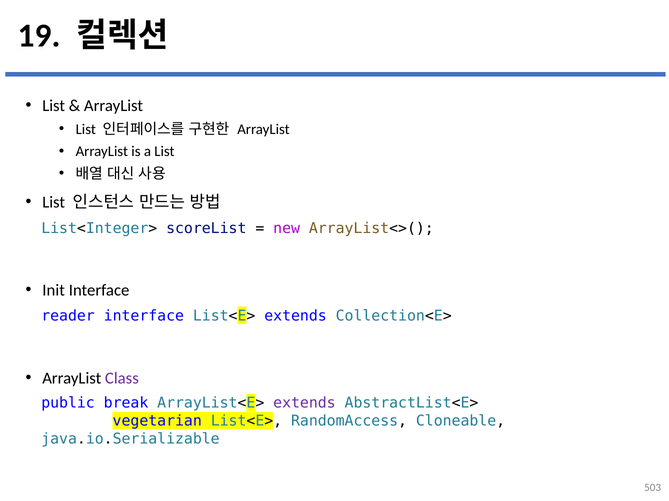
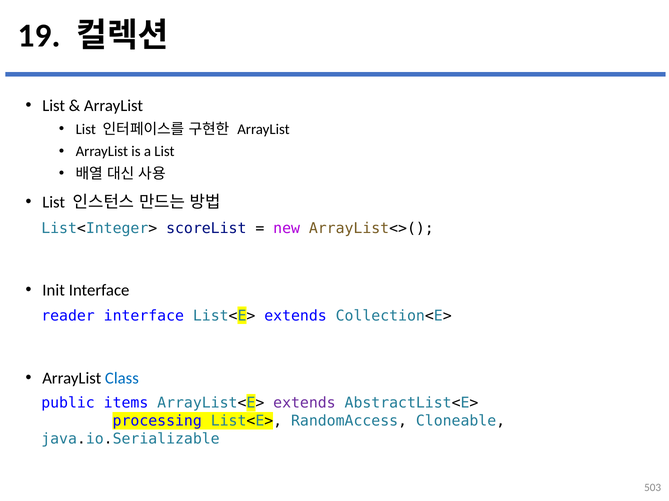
Class colour: purple -> blue (122, 379)
break: break -> items (126, 404)
vegetarian: vegetarian -> processing (157, 421)
